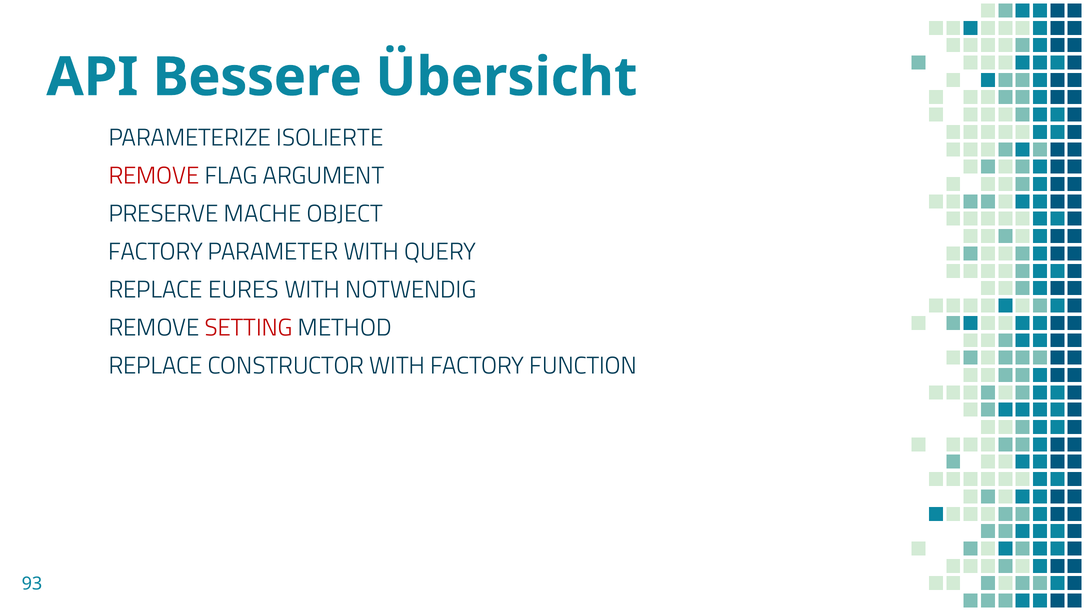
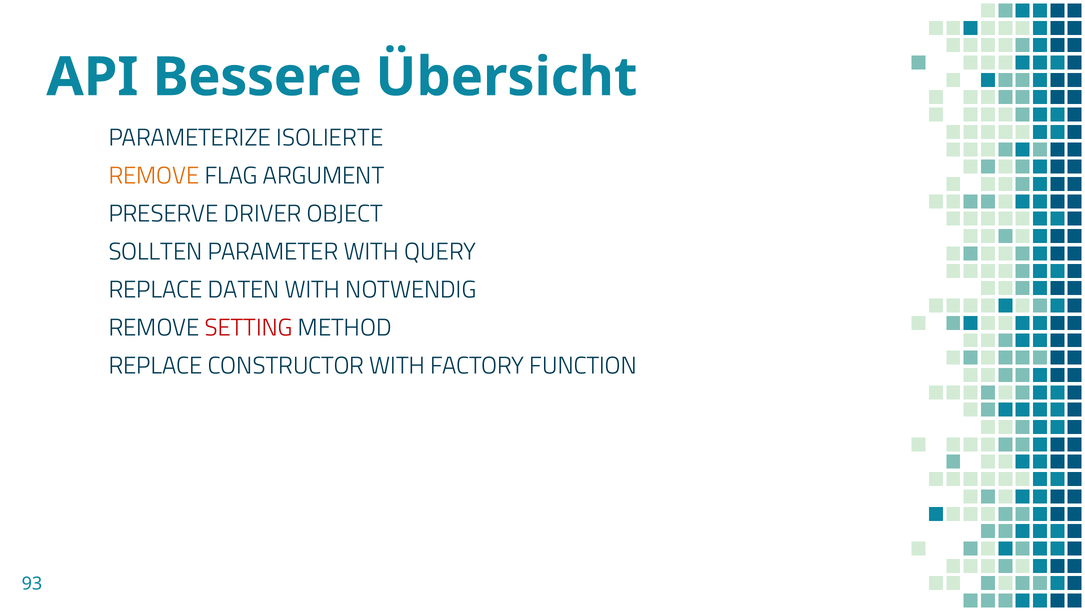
REMOVE colour: red -> orange (154, 176)
MACHE: MACHE -> DRIVER (263, 214)
FACTORY: FACTORY -> SOLLTEN (156, 252)
EURES: EURES -> DATEN (244, 290)
